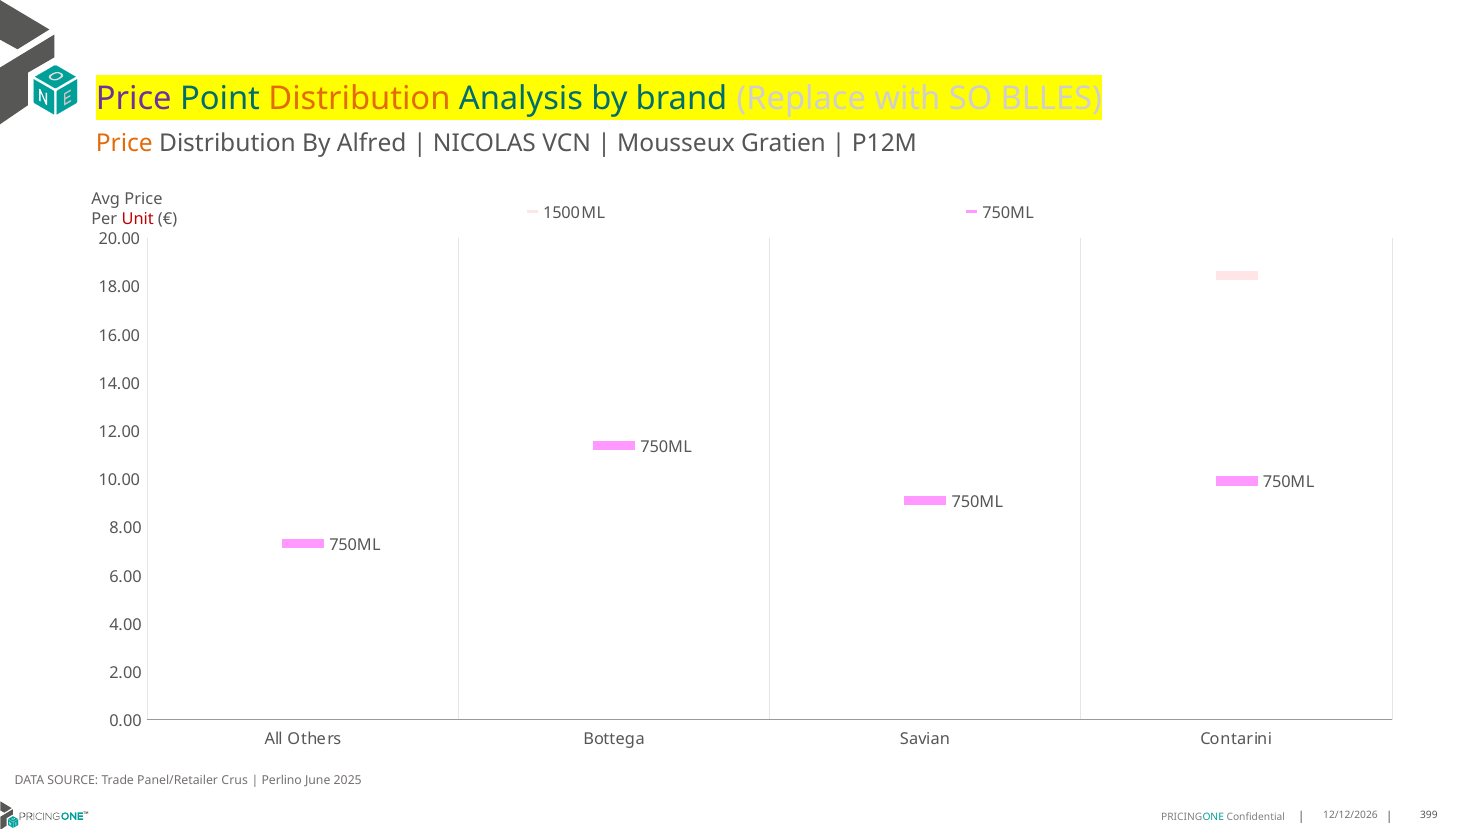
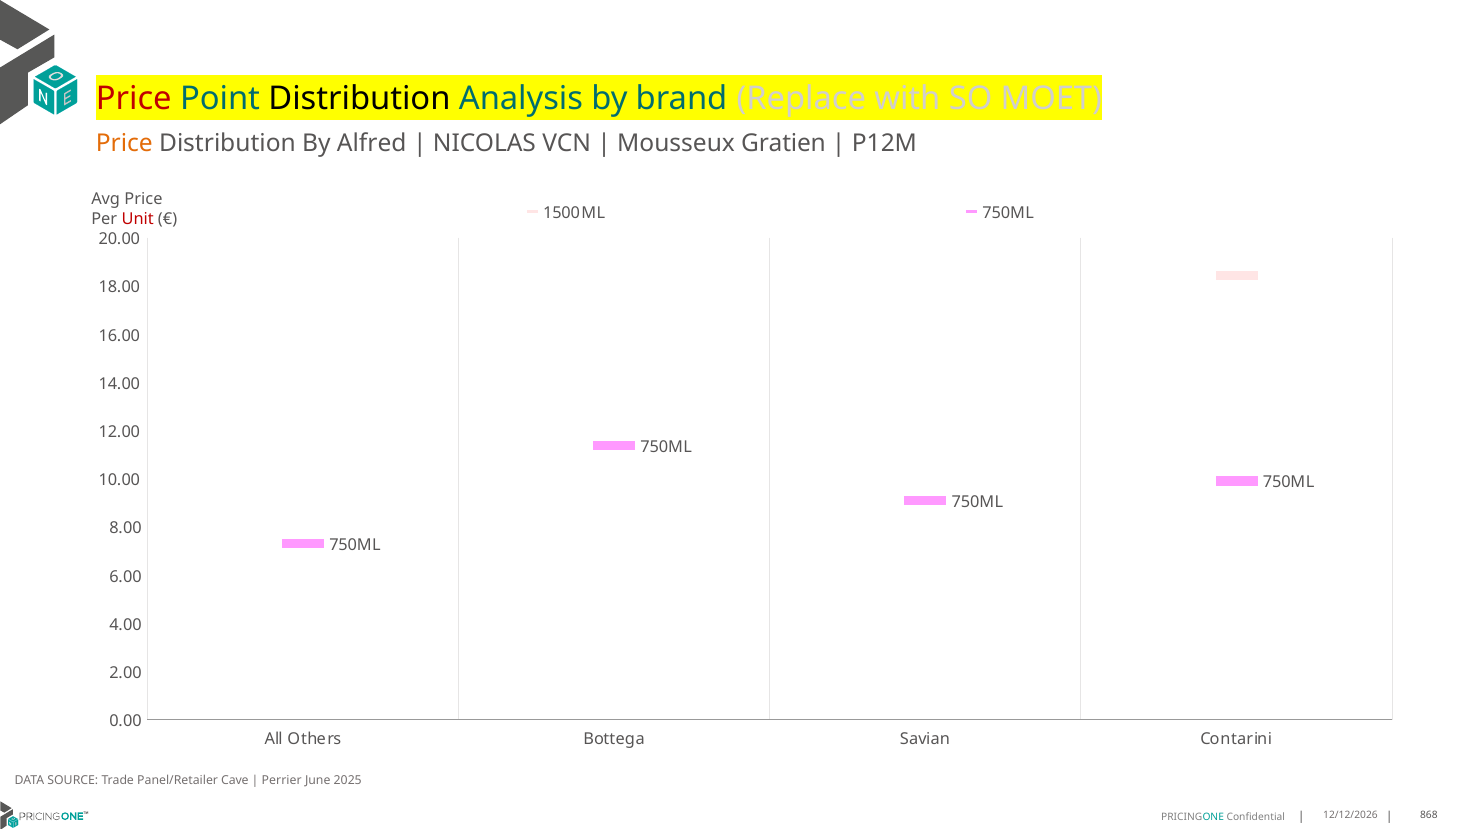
Price colour: purple -> red (134, 99)
Distribution colour: orange -> black (359, 99)
BLLES: BLLES -> MOET (1051, 99)
Crus: Crus -> Cave (235, 781)
Perlino: Perlino -> Perrier (282, 781)
399: 399 -> 868 (1429, 815)
